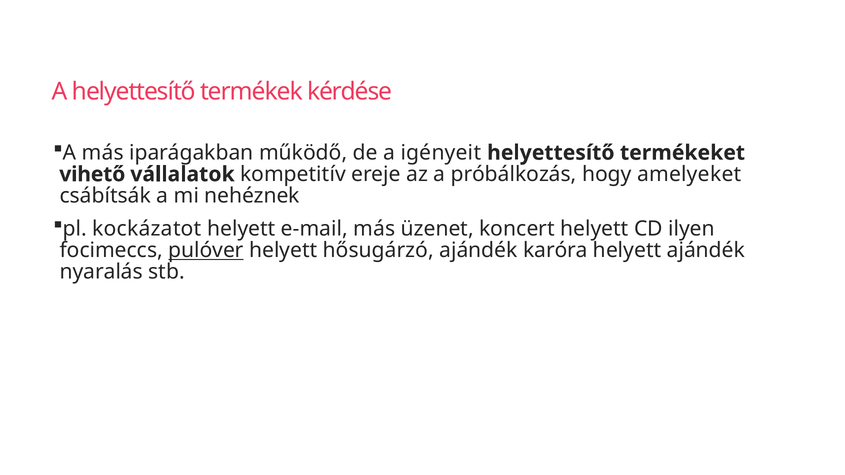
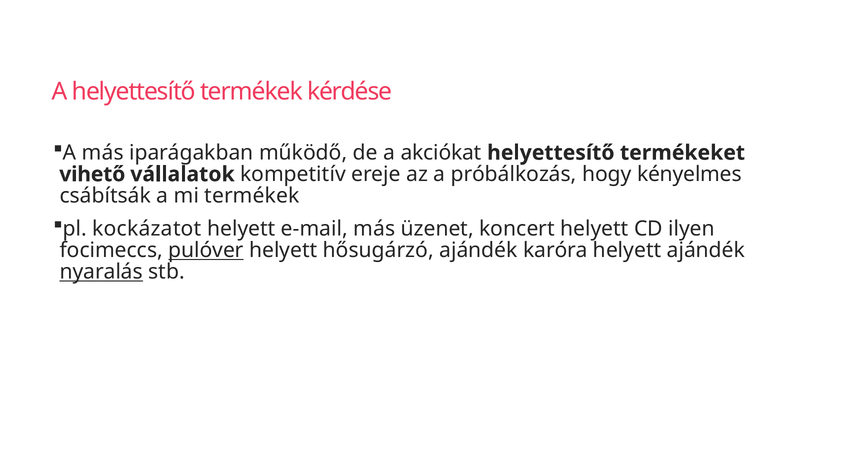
igényeit: igényeit -> akciókat (441, 153)
amelyeket: amelyeket -> kényelmes (689, 174)
mi nehéznek: nehéznek -> termékek (252, 196)
nyaralás underline: none -> present (101, 272)
